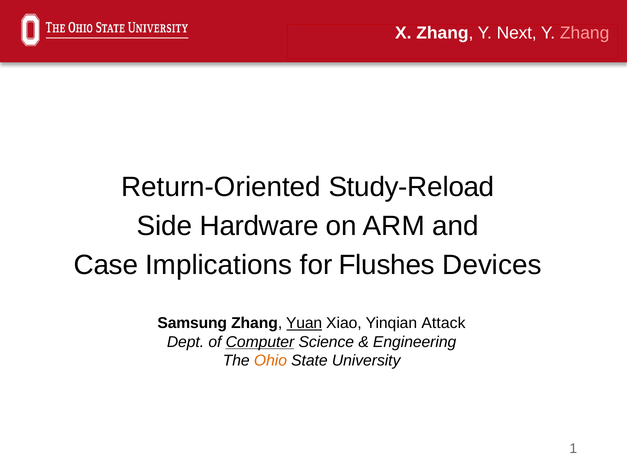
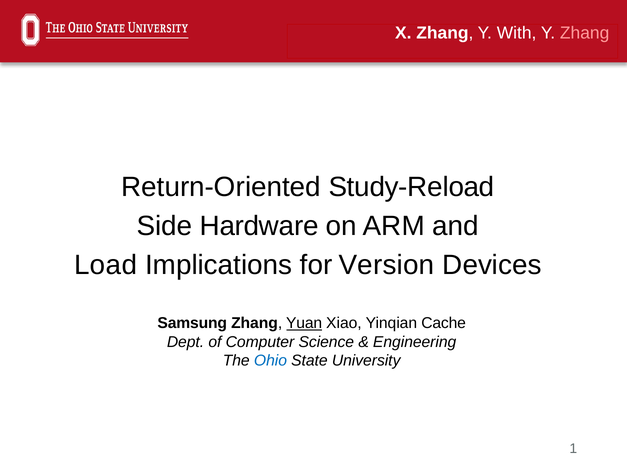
Next: Next -> With (517, 33)
Case: Case -> Load (106, 265)
Flushes: Flushes -> Version (386, 265)
Attack: Attack -> Cache (444, 323)
Computer underline: present -> none (260, 342)
Ohio colour: orange -> blue (270, 361)
